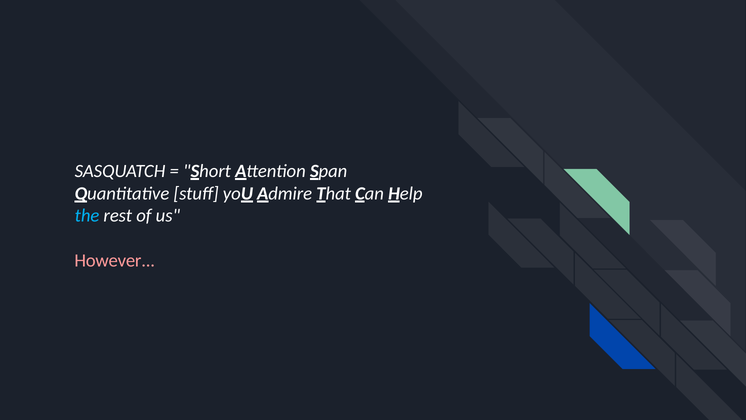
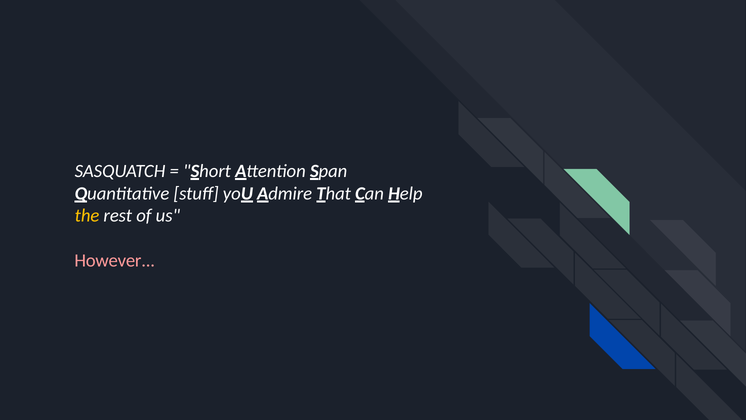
the colour: light blue -> yellow (87, 216)
